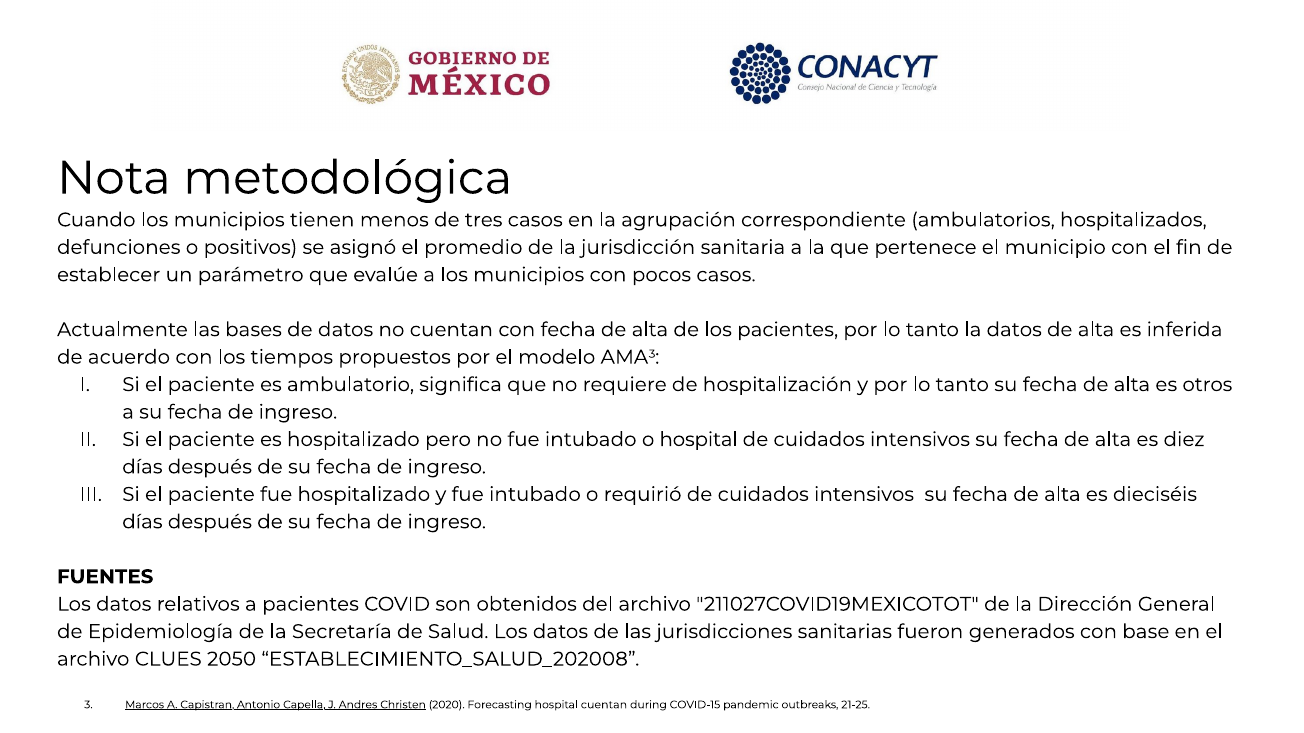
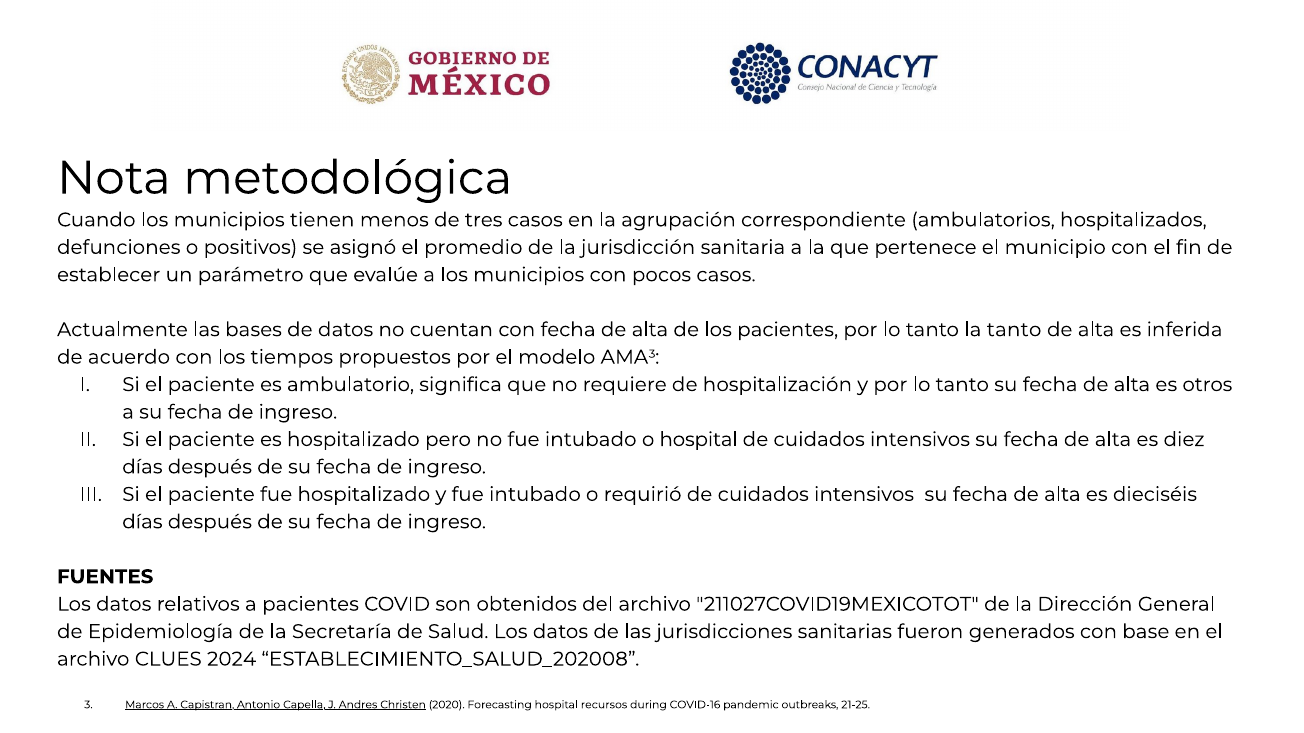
la datos: datos -> tanto (1014, 330)
2050: 2050 -> 2024 (232, 659)
hospital cuentan: cuentan -> recursos (604, 705)
COVID-15: COVID-15 -> COVID-16 (695, 705)
